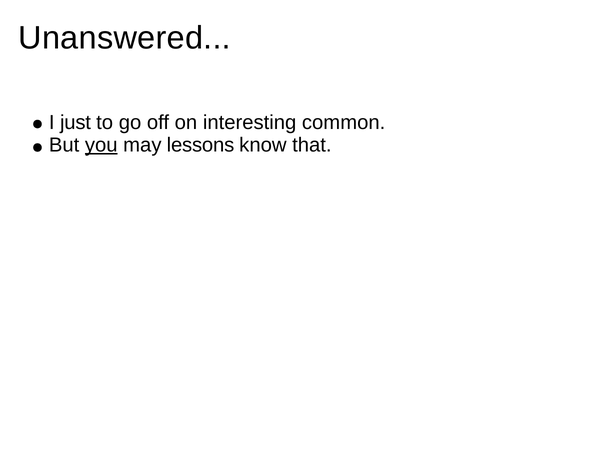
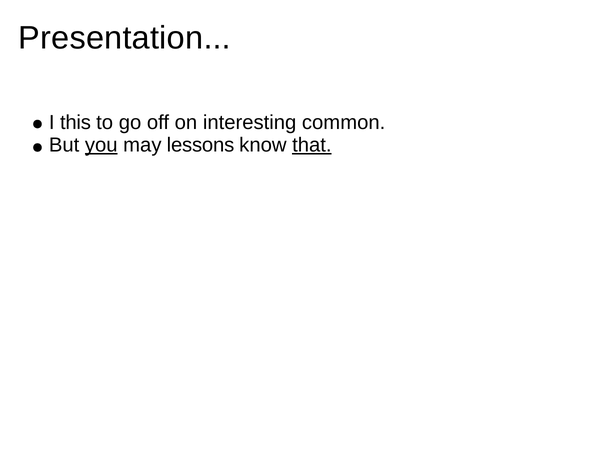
Unanswered: Unanswered -> Presentation (125, 38)
just: just -> this (75, 122)
that underline: none -> present (312, 145)
